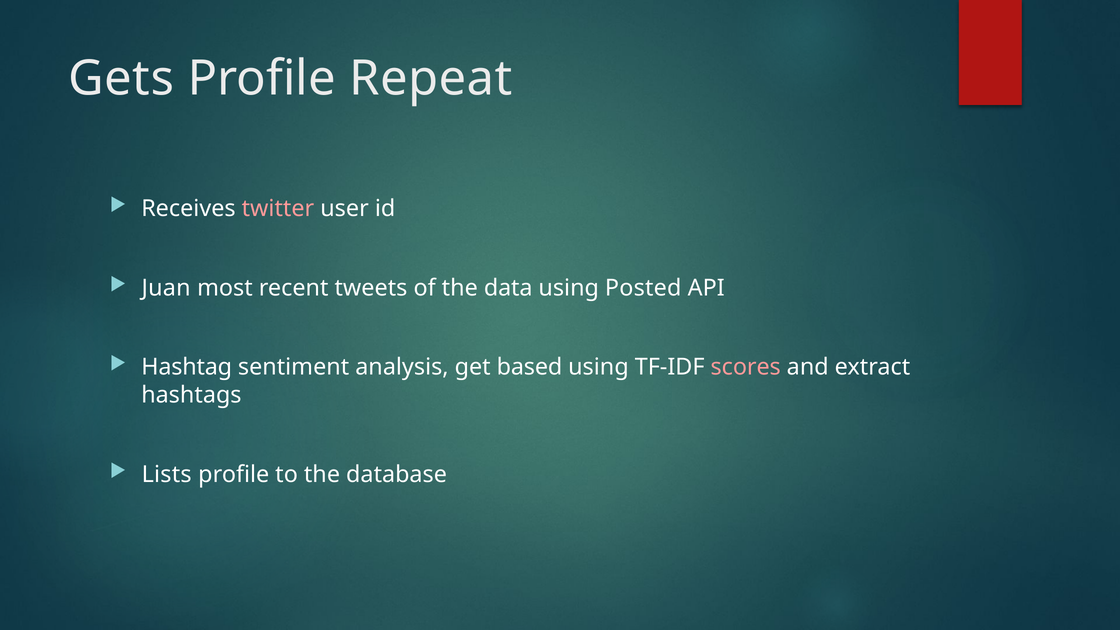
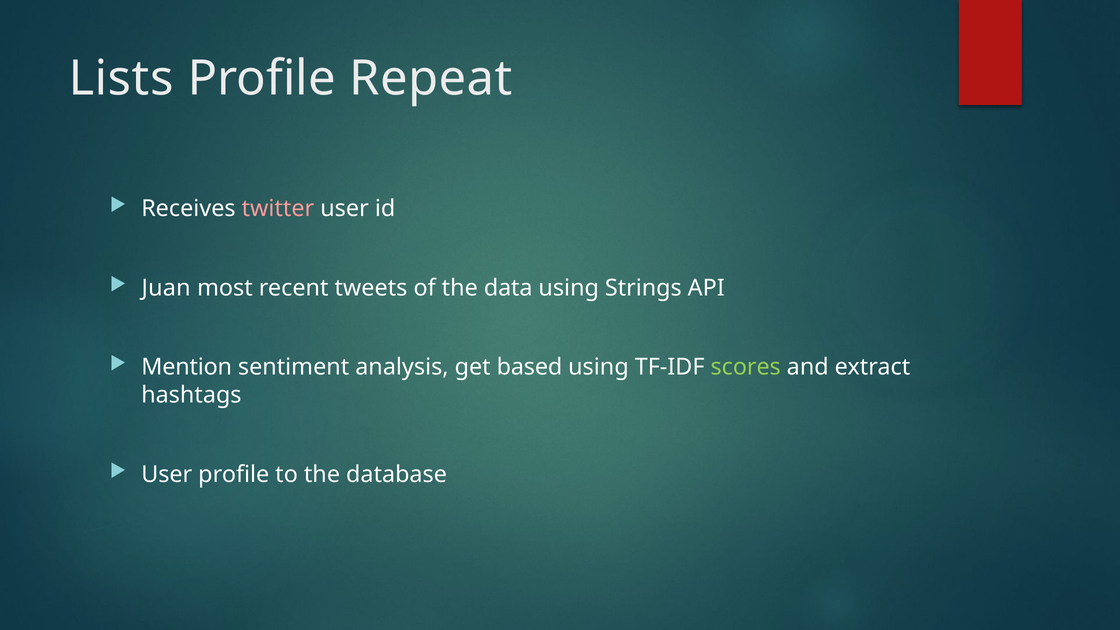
Gets: Gets -> Lists (121, 79)
Posted: Posted -> Strings (643, 288)
Hashtag: Hashtag -> Mention (187, 367)
scores colour: pink -> light green (746, 367)
Lists: Lists -> User (167, 475)
